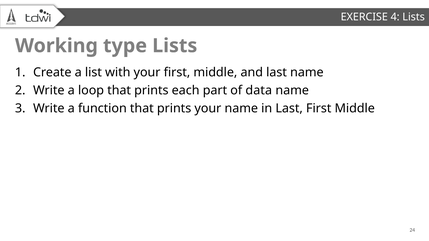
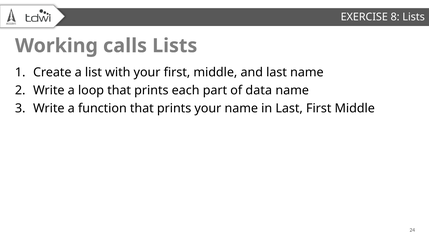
4: 4 -> 8 (395, 17)
type: type -> calls (125, 46)
